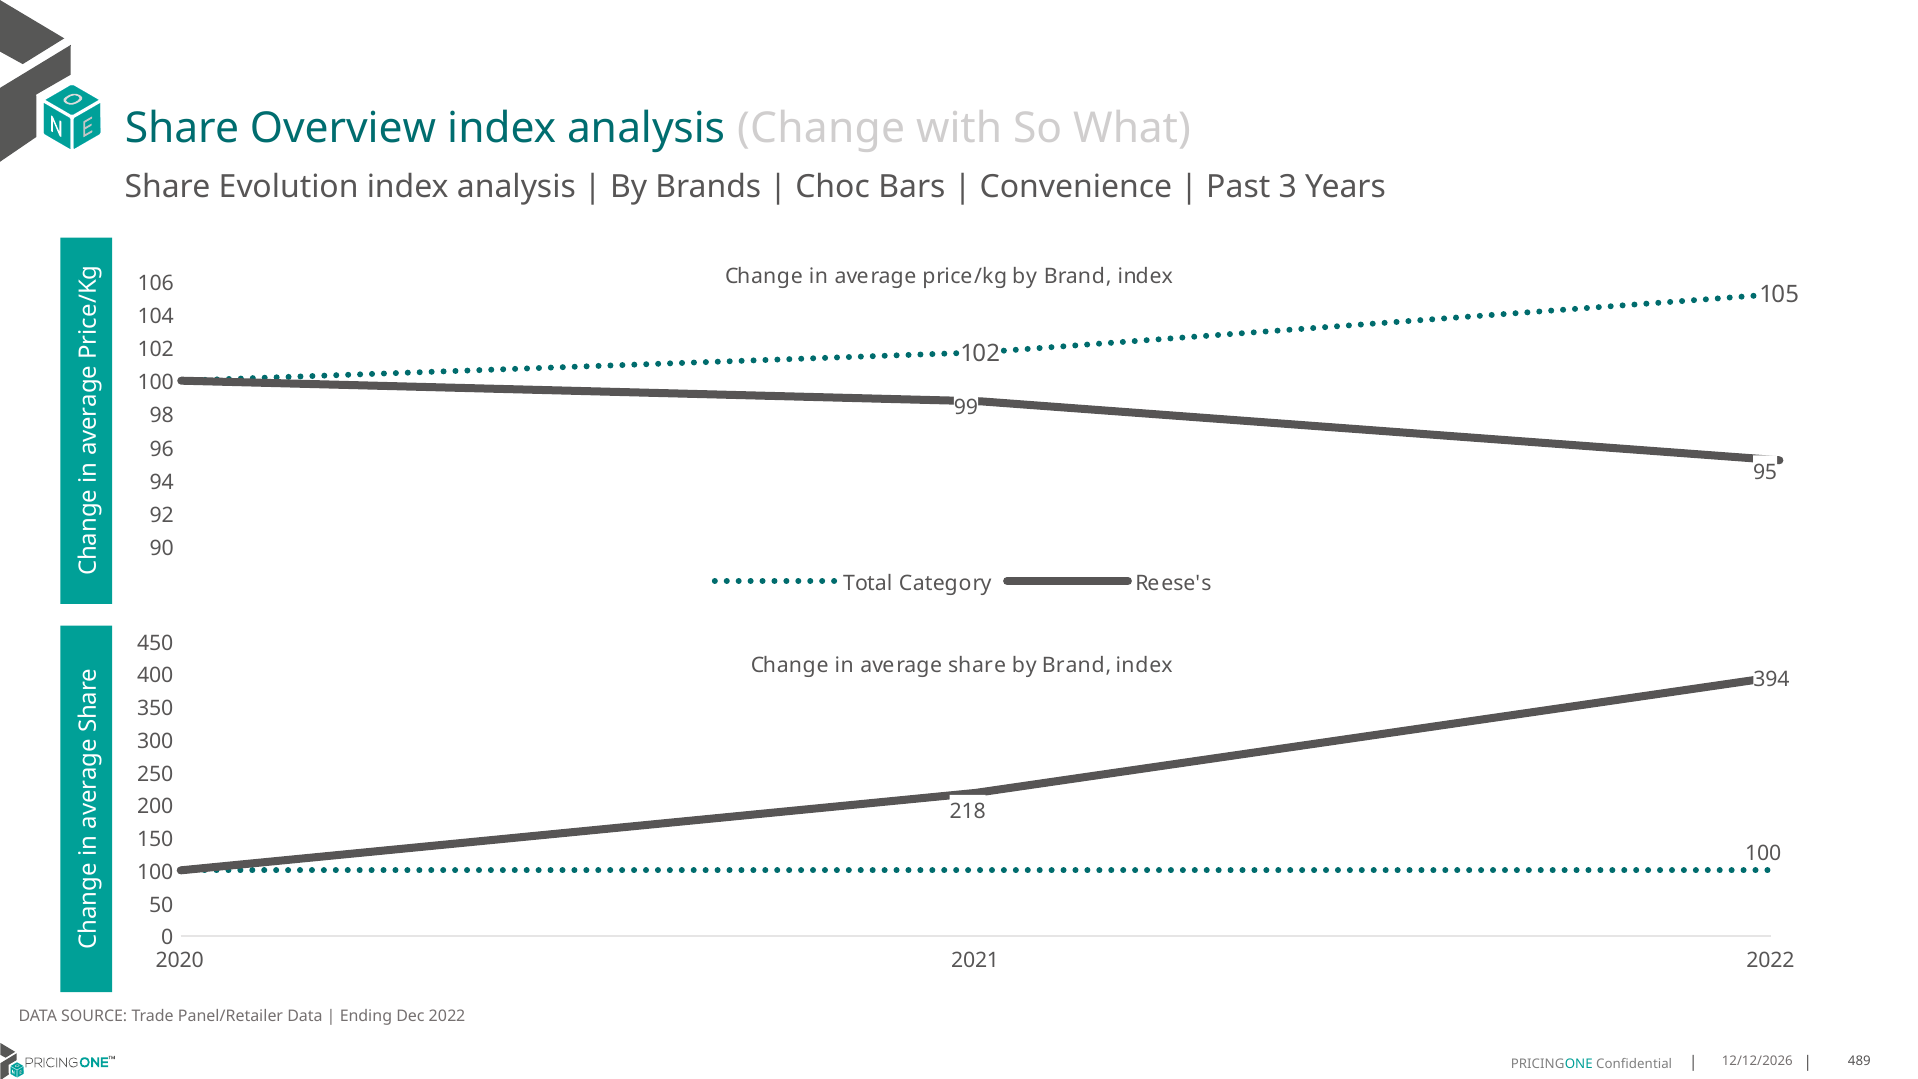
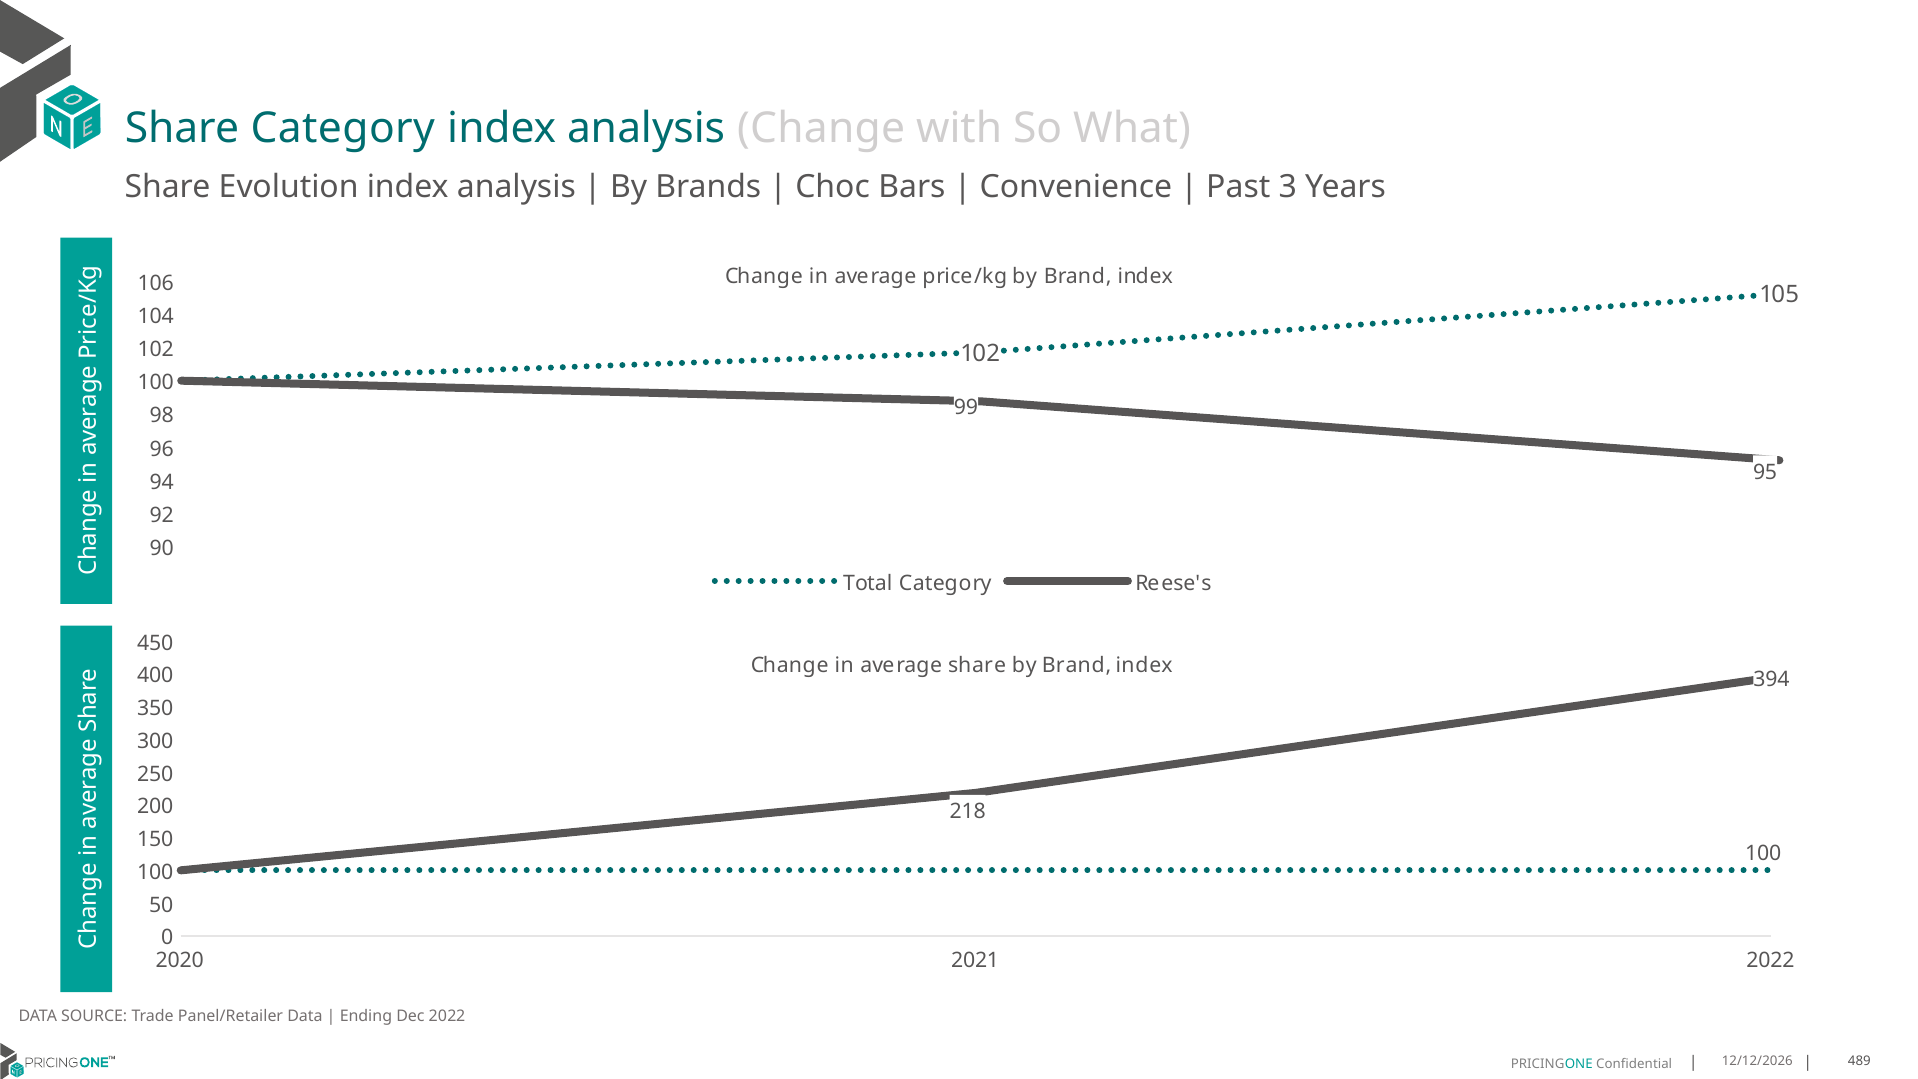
Share Overview: Overview -> Category (343, 129)
